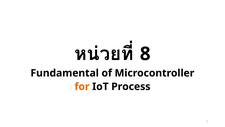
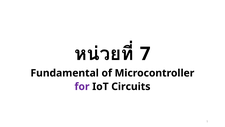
8: 8 -> 7 (145, 54)
for colour: orange -> purple (82, 86)
Process: Process -> Circuits (131, 86)
